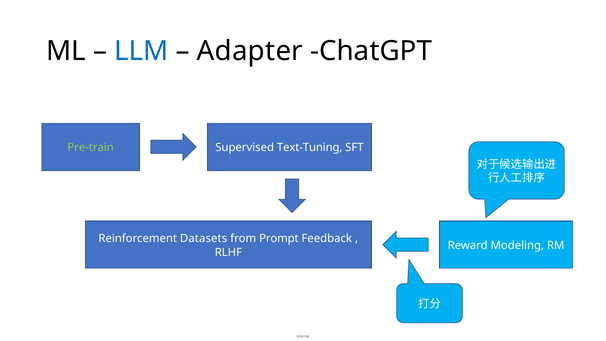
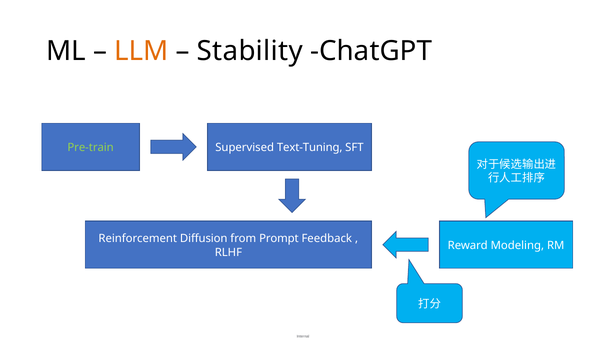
LLM colour: blue -> orange (141, 51)
Adapter: Adapter -> Stability (250, 51)
Datasets: Datasets -> Diffusion (204, 239)
